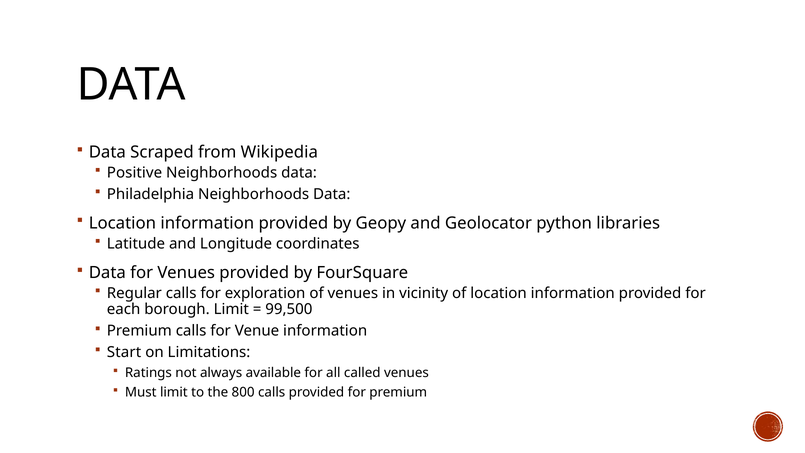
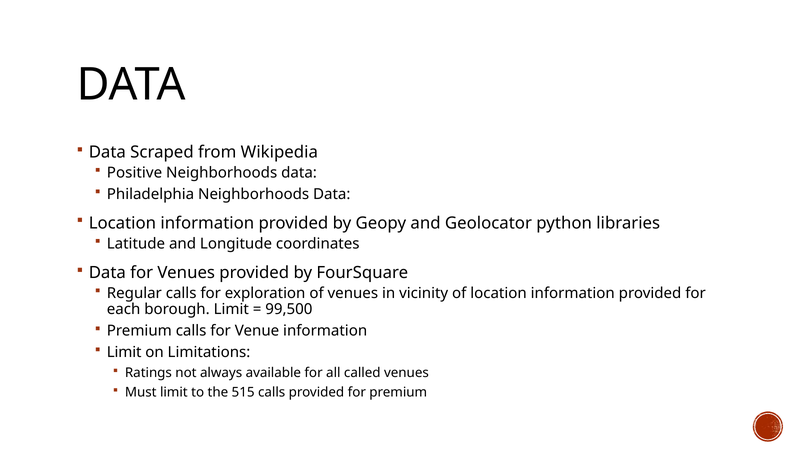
Start: Start -> Limit (124, 352)
800: 800 -> 515 (243, 392)
